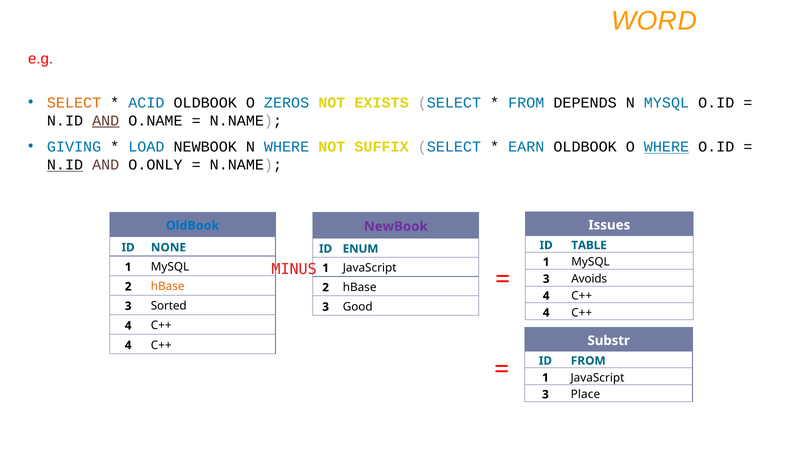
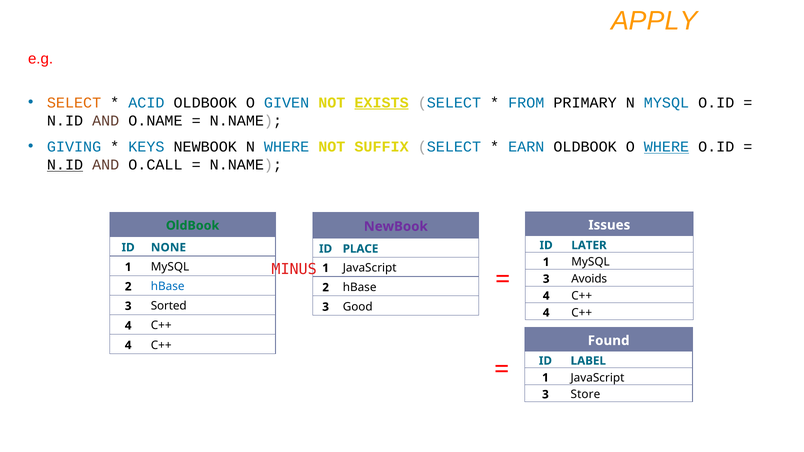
WORD: WORD -> APPLY (654, 21)
ZEROS: ZEROS -> GIVEN (287, 103)
EXISTS underline: none -> present (382, 103)
DEPENDS: DEPENDS -> PRIMARY (585, 103)
AND underline: present -> none (106, 121)
LOAD: LOAD -> KEYS (146, 147)
O.ONLY: O.ONLY -> O.CALL (155, 165)
OldBook colour: blue -> green (193, 226)
TABLE: TABLE -> LATER (589, 245)
ENUM: ENUM -> PLACE (361, 249)
hBase colour: orange -> blue (168, 287)
Substr: Substr -> Found (609, 341)
ID FROM: FROM -> LABEL (588, 361)
Place: Place -> Store (585, 395)
